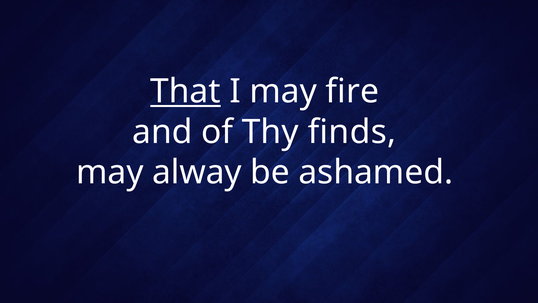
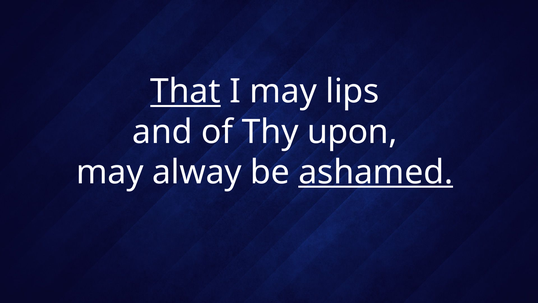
fire: fire -> lips (352, 91)
finds: finds -> upon (352, 132)
ashamed underline: none -> present (376, 172)
